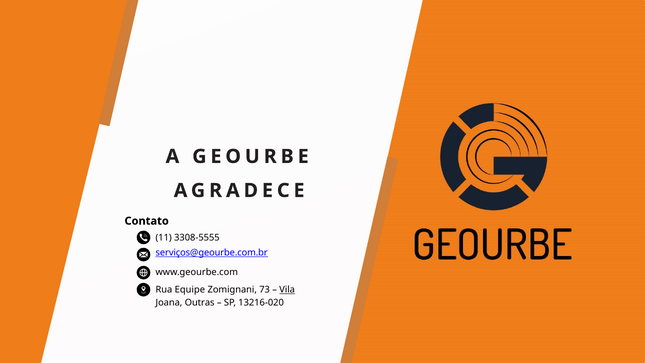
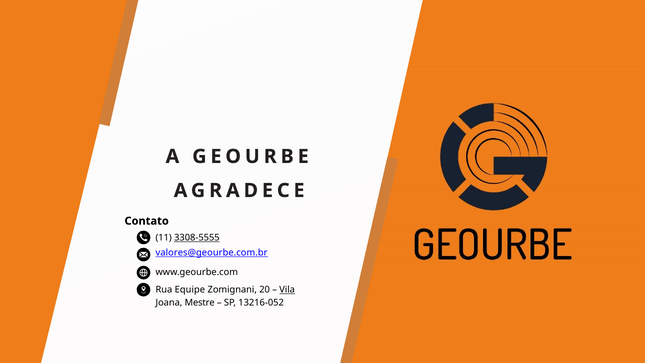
3308-5555 underline: none -> present (197, 238)
serviços@geourbe.com.br: serviços@geourbe.com.br -> valores@geourbe.com.br (212, 253)
73: 73 -> 20 (265, 289)
Outras: Outras -> Mestre (200, 303)
13216-020: 13216-020 -> 13216-052 (261, 303)
